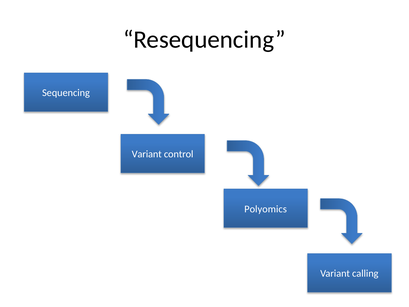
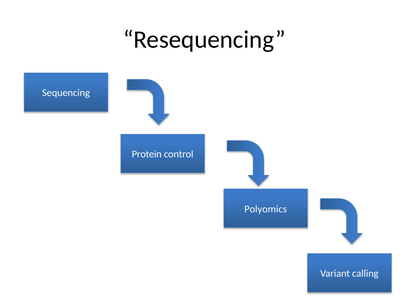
Variant: Variant -> Protein (147, 154)
